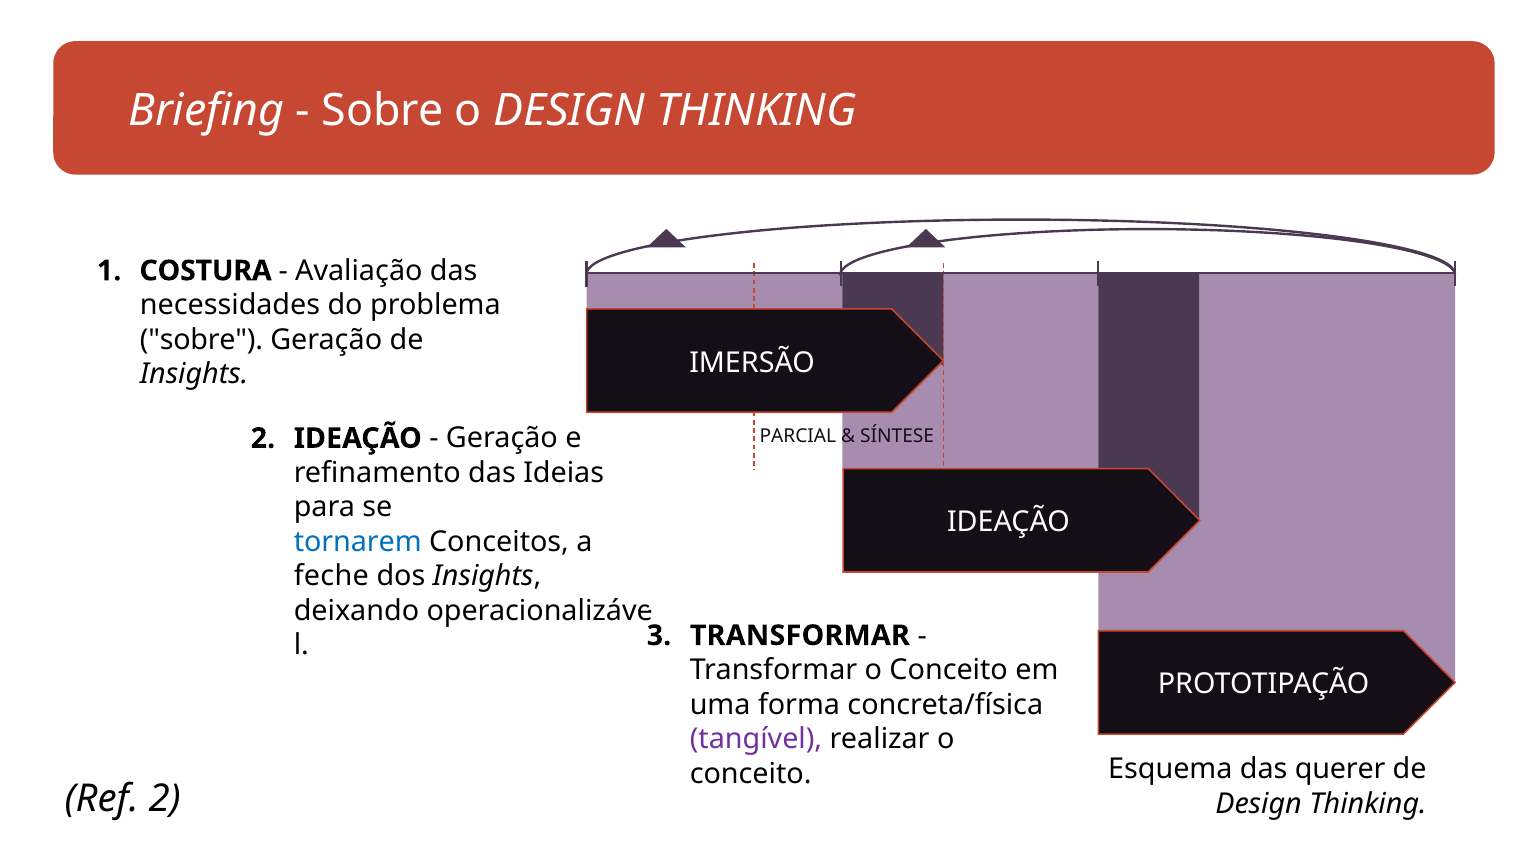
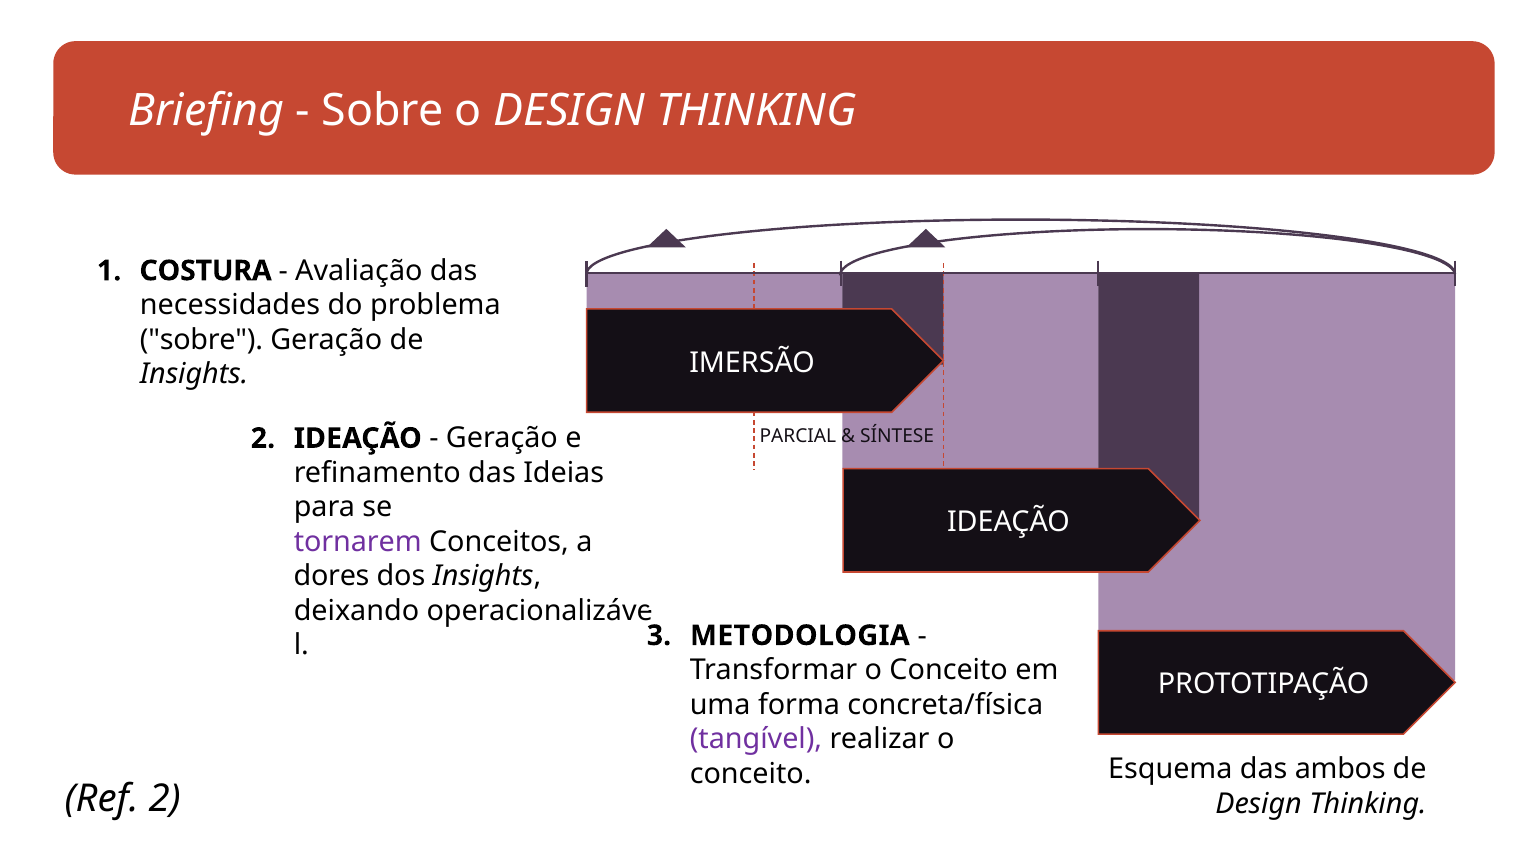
tornarem colour: blue -> purple (358, 541)
feche: feche -> dores (332, 576)
TRANSFORMAR: TRANSFORMAR -> METODOLOGIA (800, 635)
querer: querer -> ambos (1340, 769)
